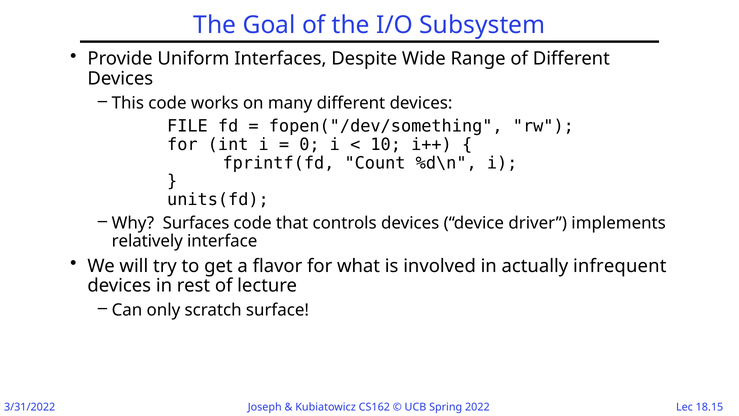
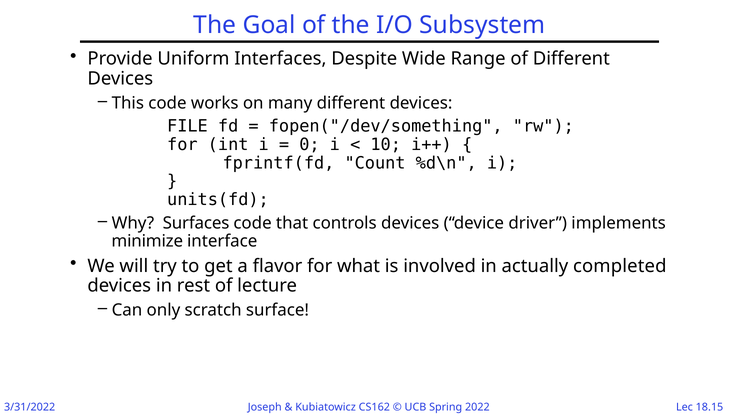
relatively: relatively -> minimize (147, 241)
infrequent: infrequent -> completed (620, 266)
